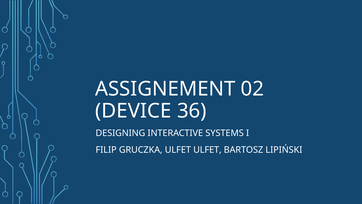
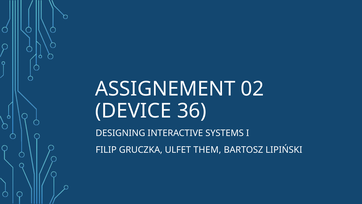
ULFET ULFET: ULFET -> THEM (207, 150)
